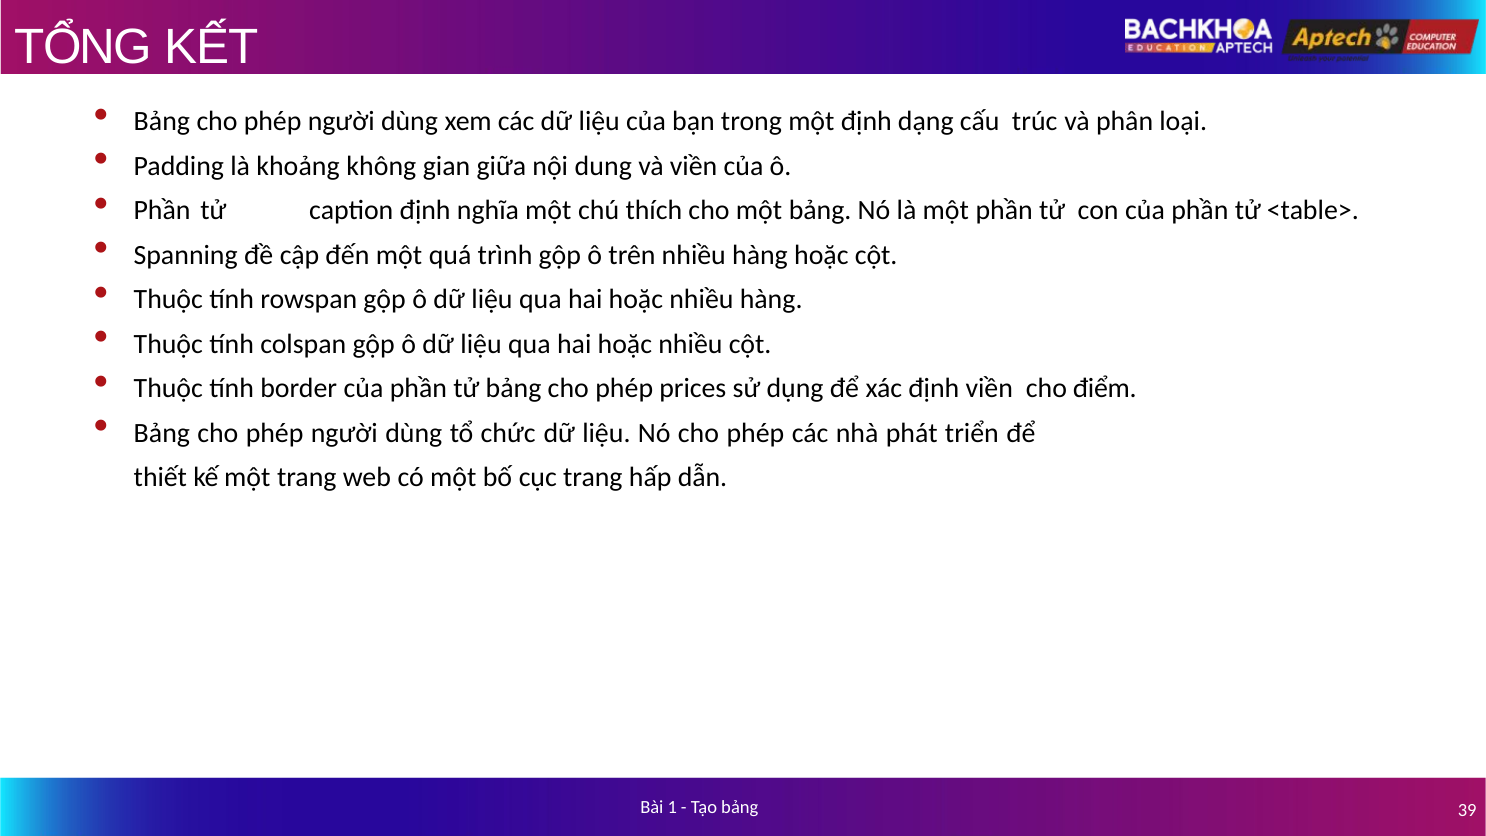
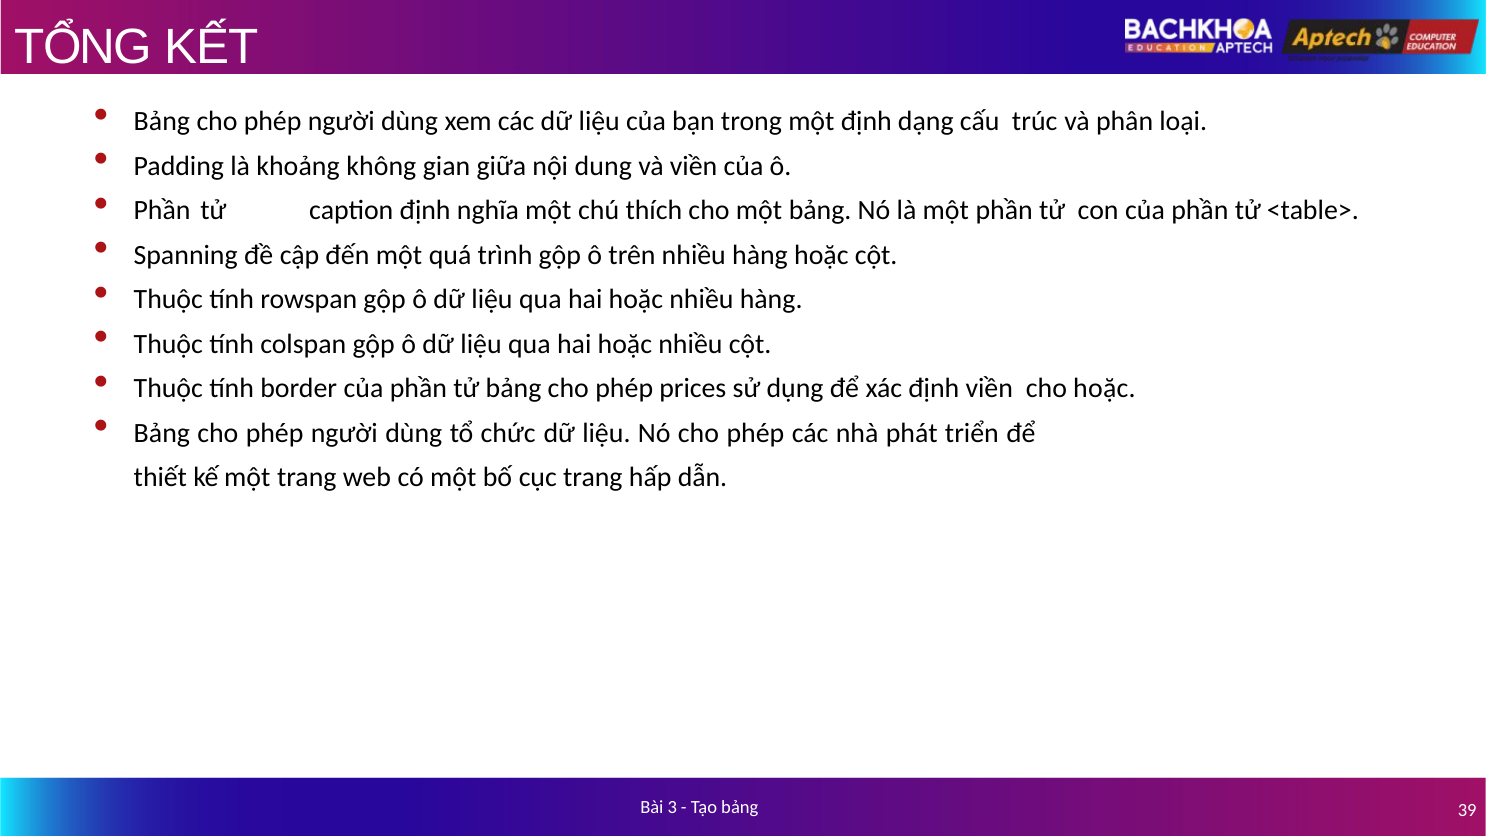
cho điểm: điểm -> hoặc (1104, 388)
1: 1 -> 3 (672, 808)
